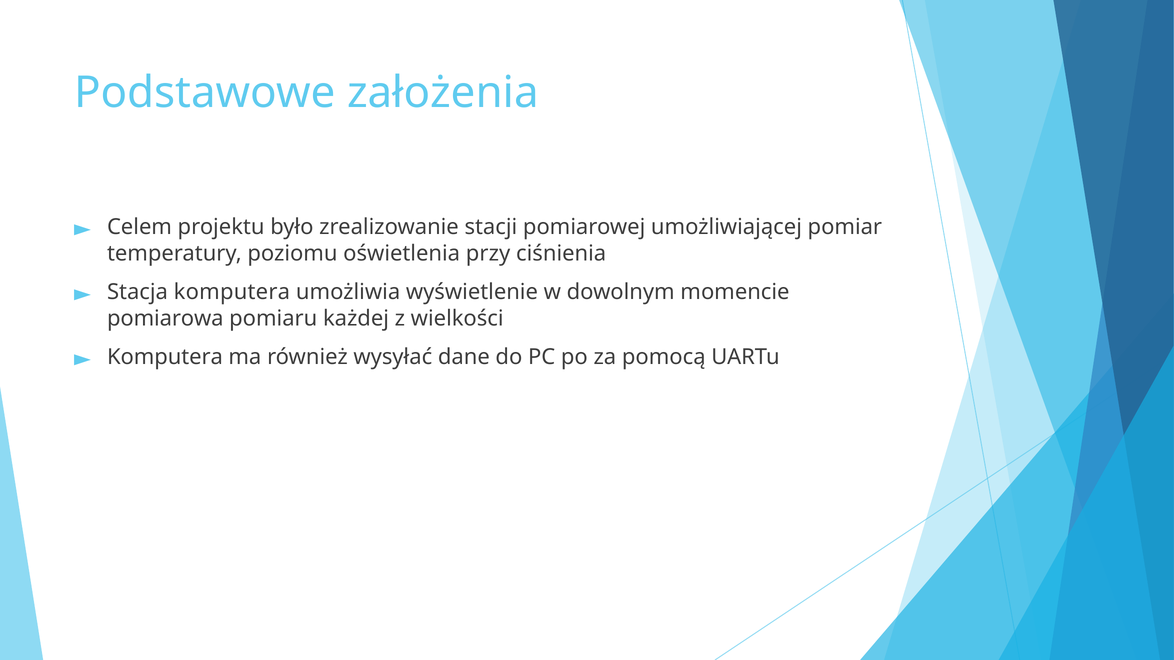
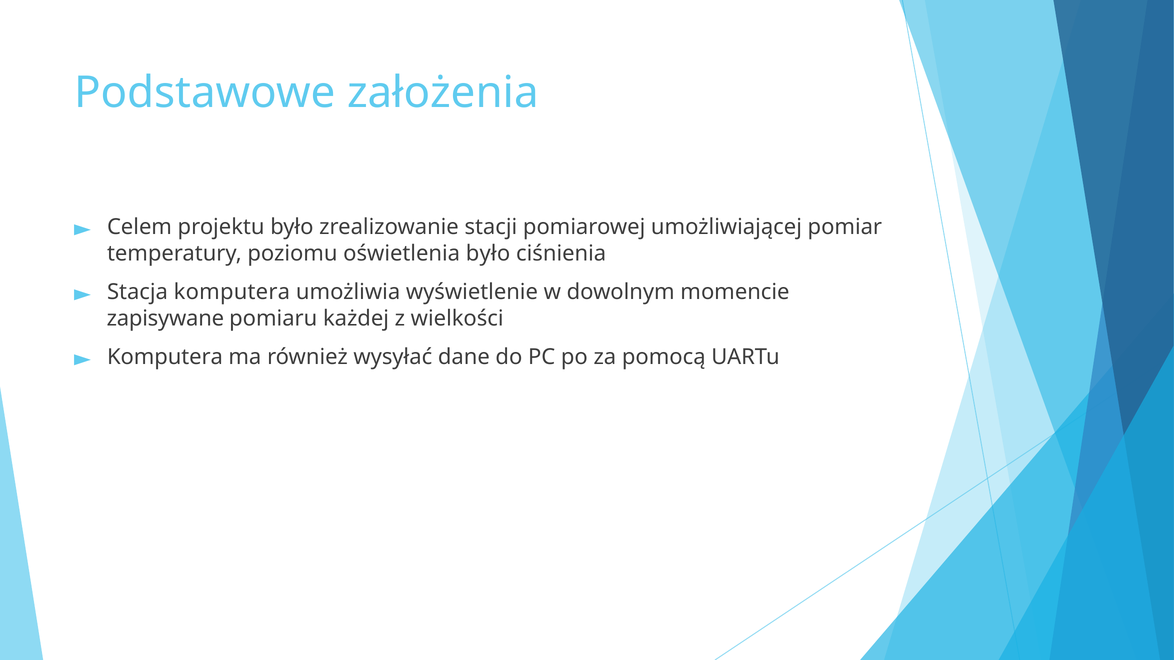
oświetlenia przy: przy -> było (488, 254)
pomiarowa: pomiarowa -> zapisywane (165, 319)
